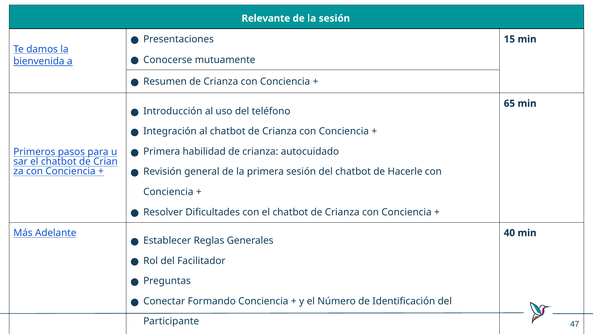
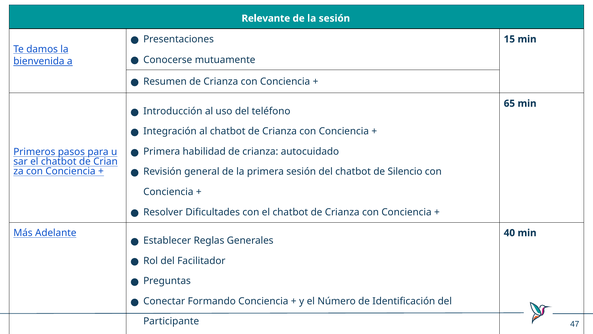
Hacerle: Hacerle -> Silencio (405, 171)
